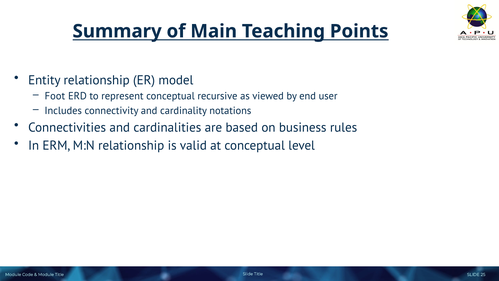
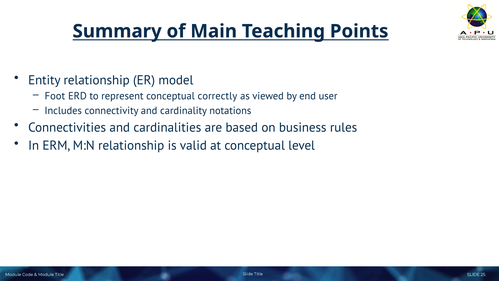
recursive: recursive -> correctly (217, 96)
